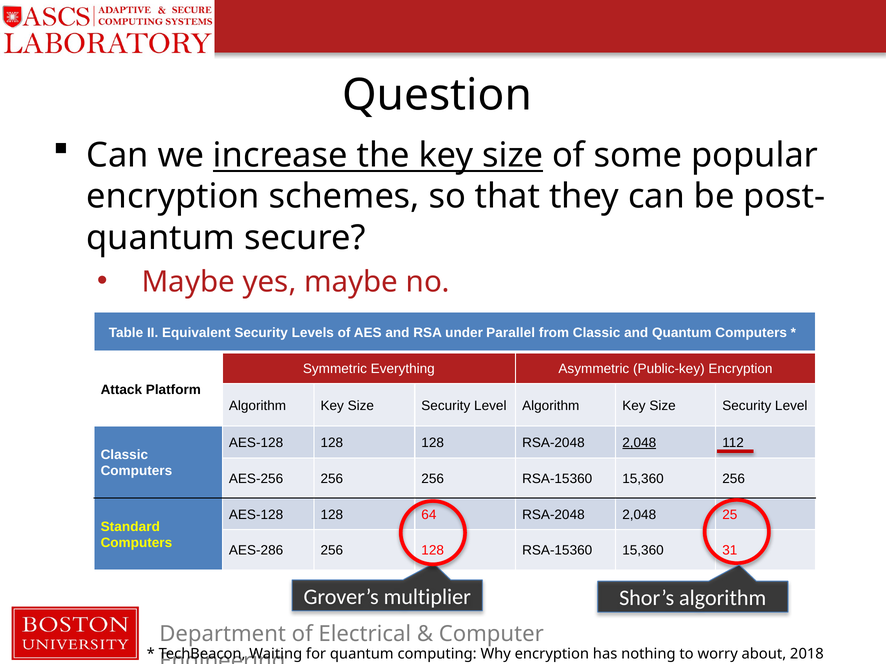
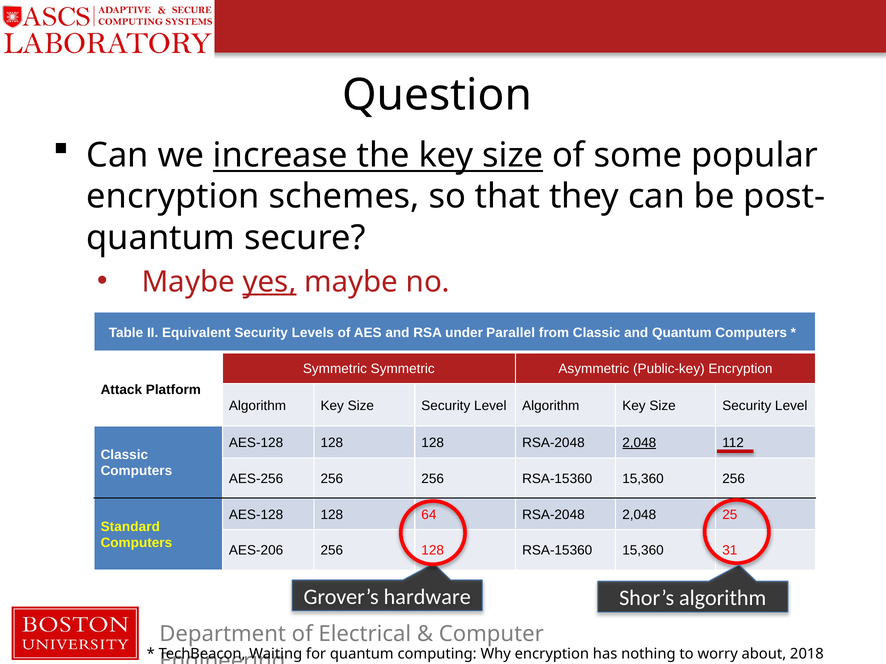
yes underline: none -> present (270, 282)
Symmetric Everything: Everything -> Symmetric (403, 369)
AES-286: AES-286 -> AES-206 (256, 551)
multiplier: multiplier -> hardware (427, 597)
